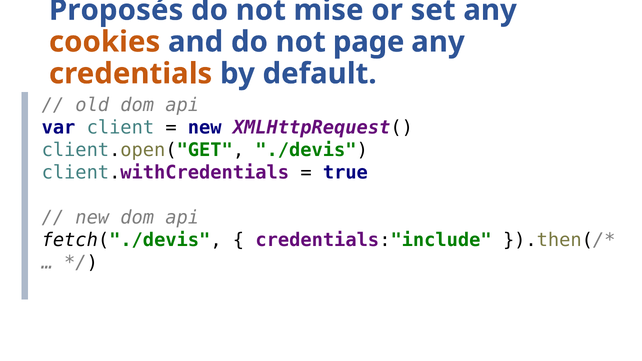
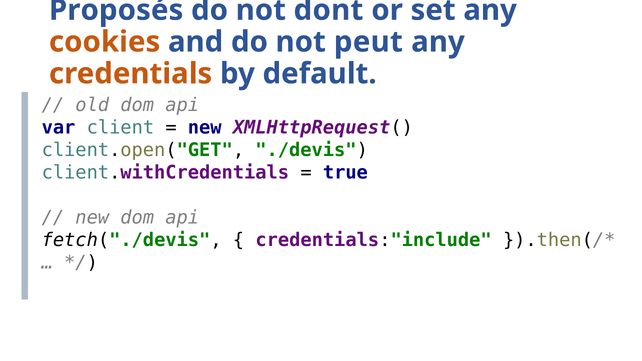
mise: mise -> dont (328, 10)
page: page -> peut (368, 42)
